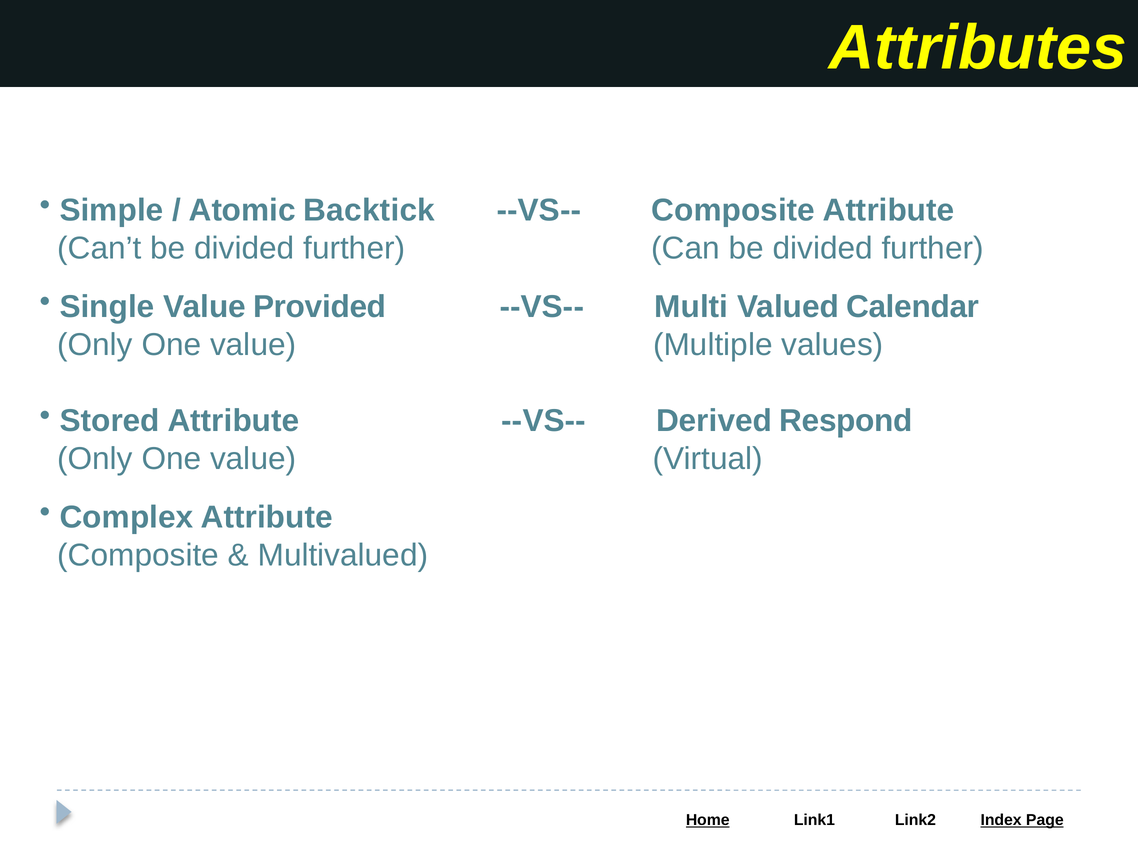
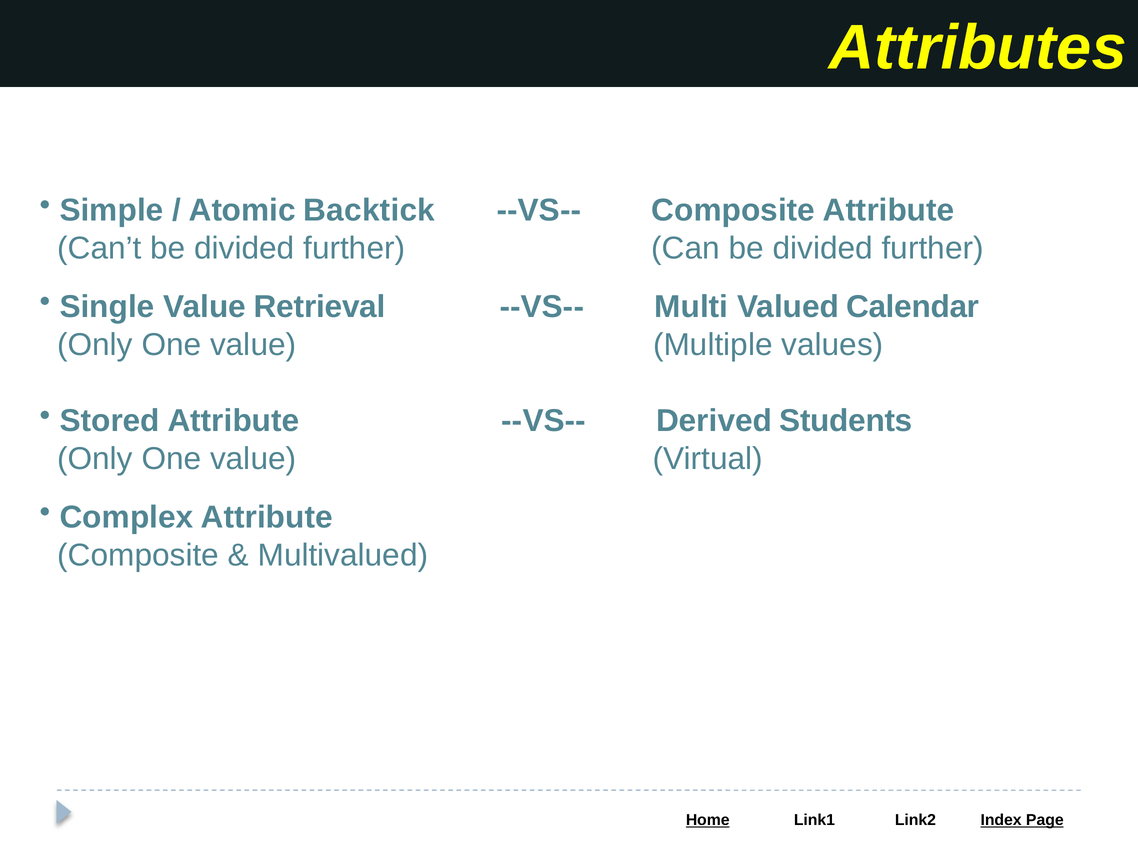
Provided: Provided -> Retrieval (320, 307)
Respond: Respond -> Students (846, 421)
